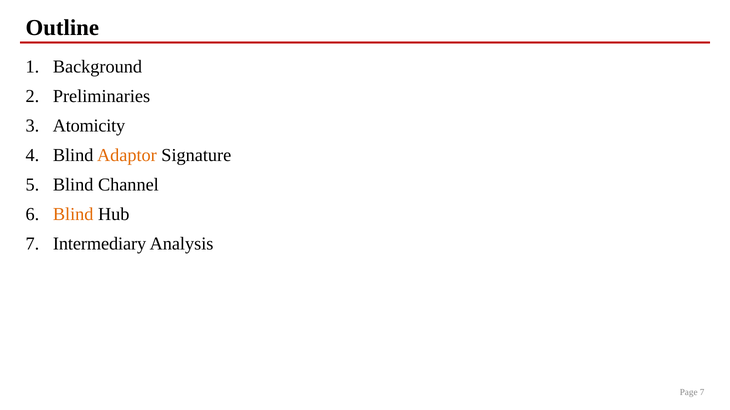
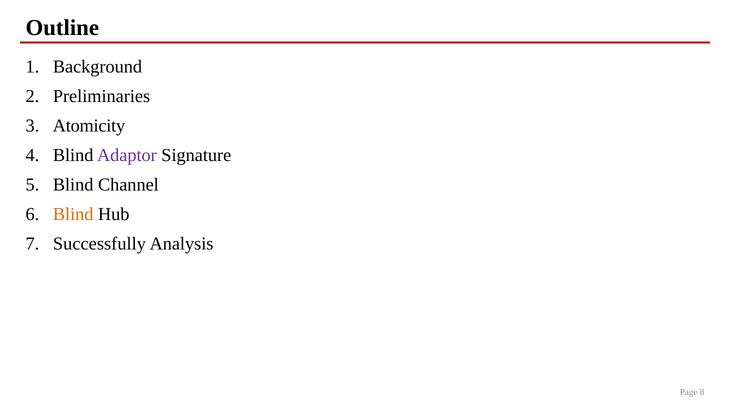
Adaptor colour: orange -> purple (127, 155)
Intermediary: Intermediary -> Successfully (99, 244)
Page 7: 7 -> 8 (702, 393)
